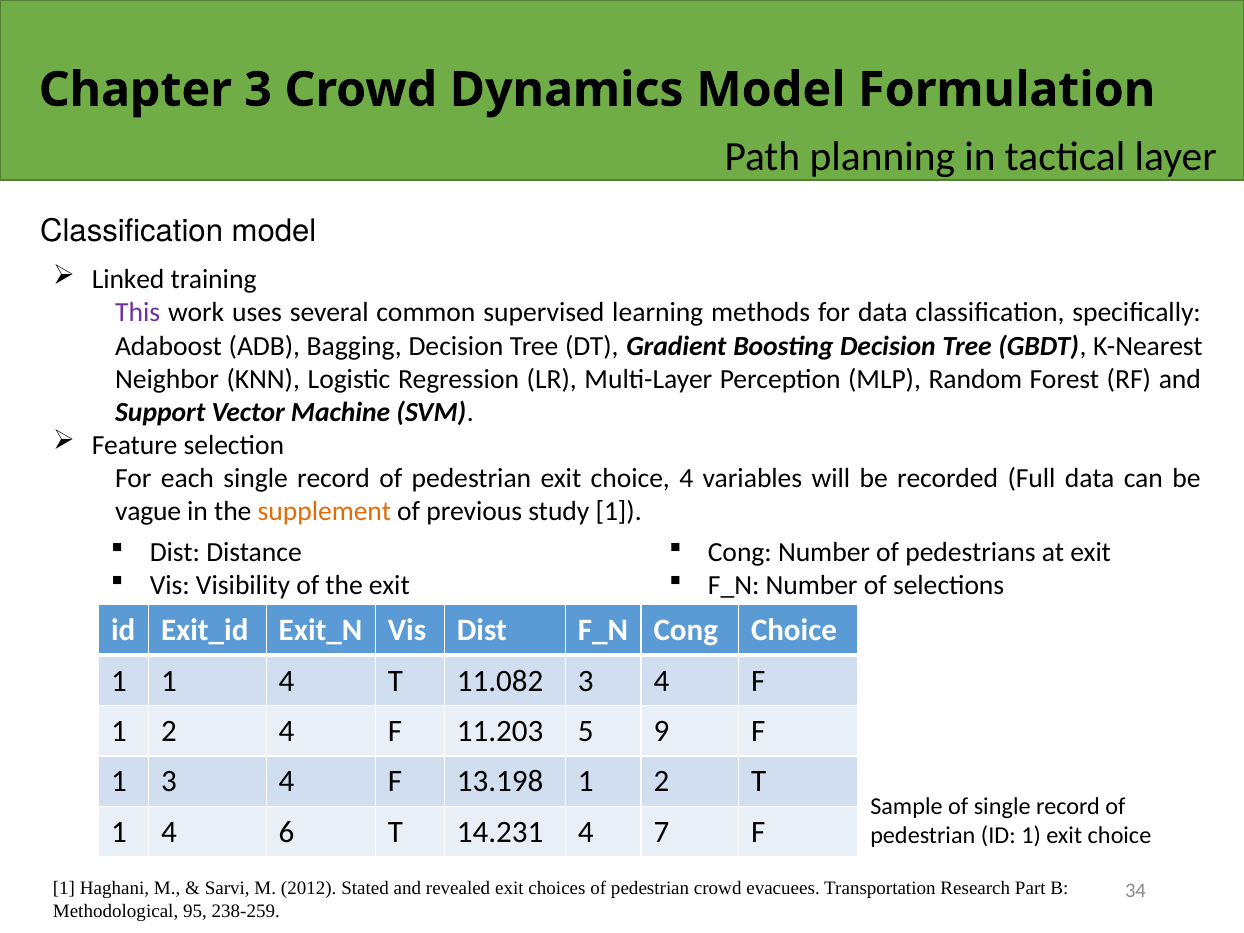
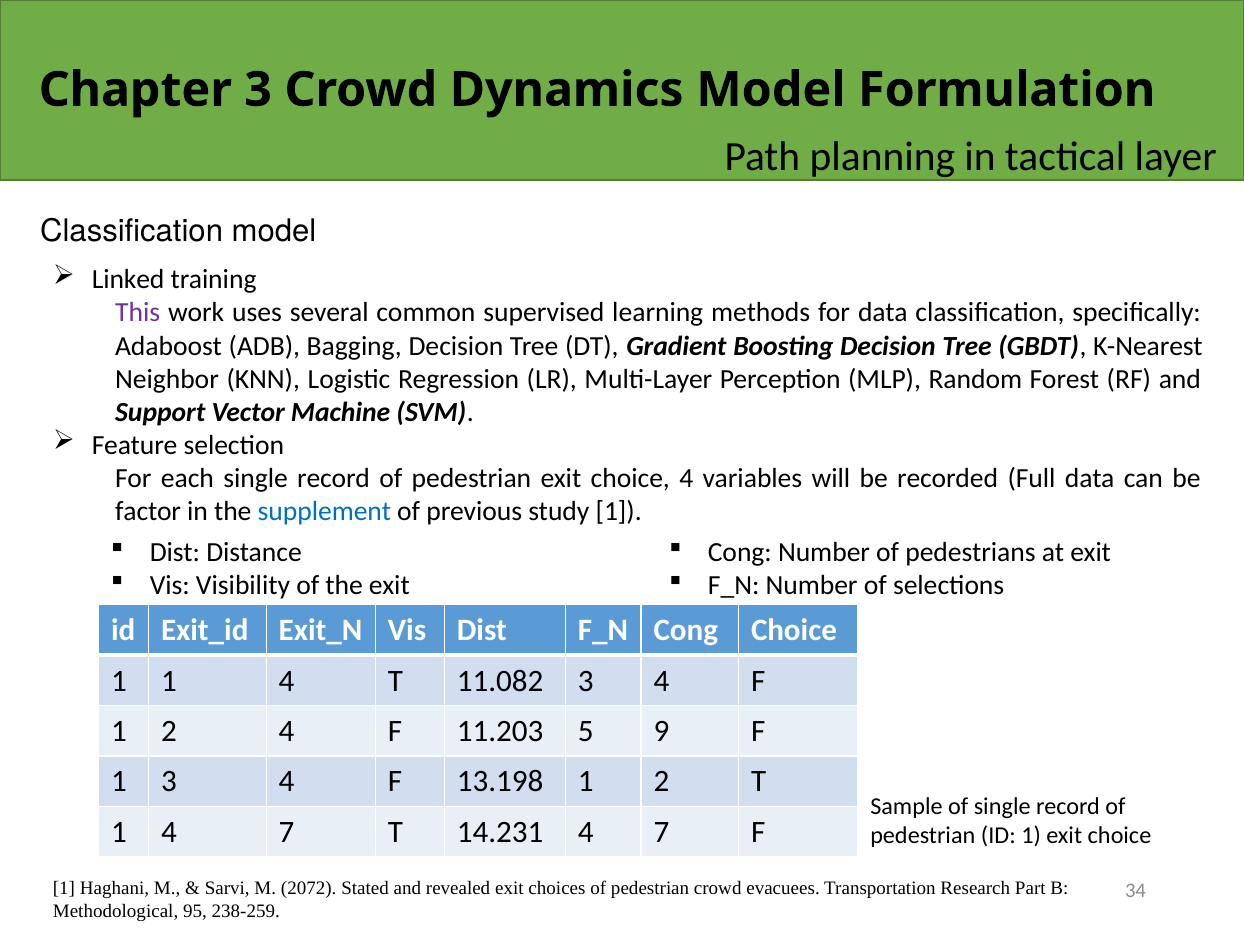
vague: vague -> factor (148, 512)
supplement colour: orange -> blue (324, 512)
1 4 6: 6 -> 7 (287, 832)
2012: 2012 -> 2072 (309, 889)
